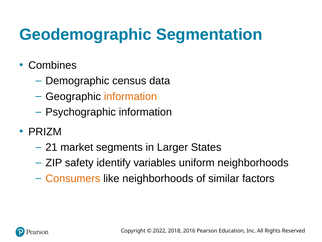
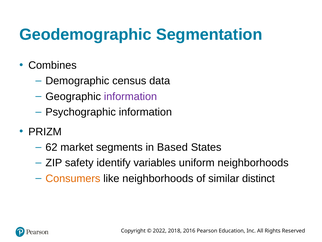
information colour: orange -> purple (130, 96)
21: 21 -> 62 (51, 147)
Larger: Larger -> Based (172, 147)
factors: factors -> distinct (258, 178)
